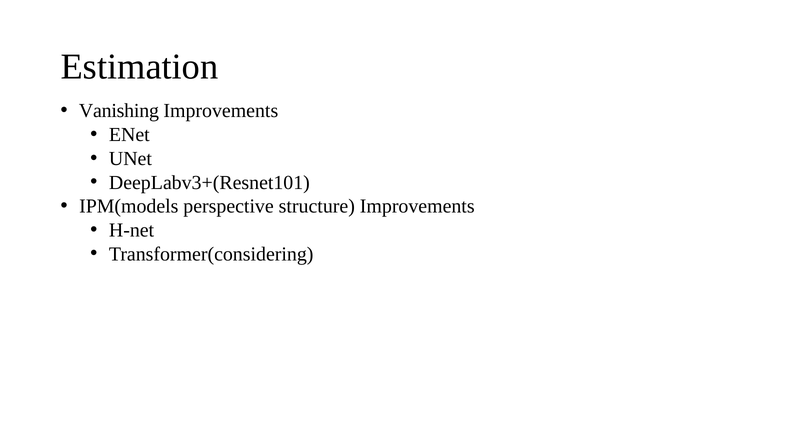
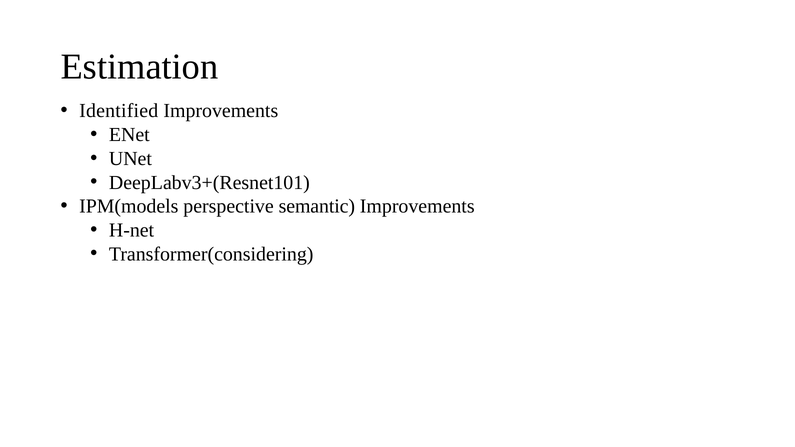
Vanishing: Vanishing -> Identified (119, 111)
structure: structure -> semantic (317, 206)
